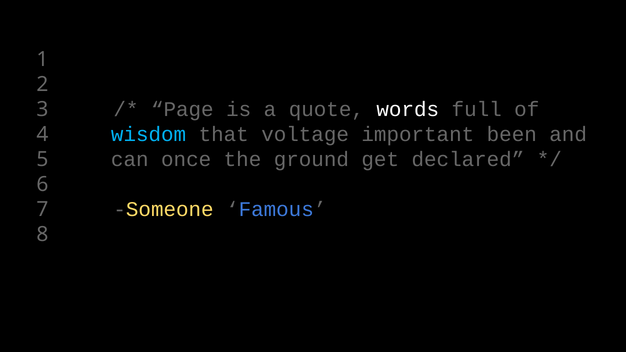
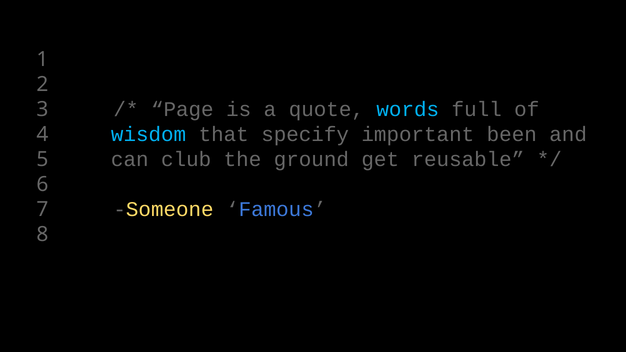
words colour: white -> light blue (408, 109)
voltage: voltage -> specify (305, 134)
once: once -> club (186, 159)
declared: declared -> reusable (468, 159)
